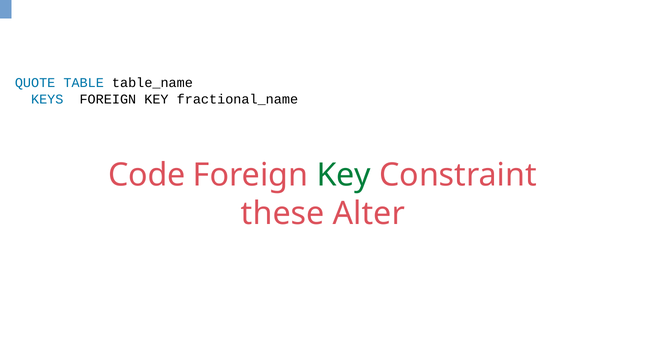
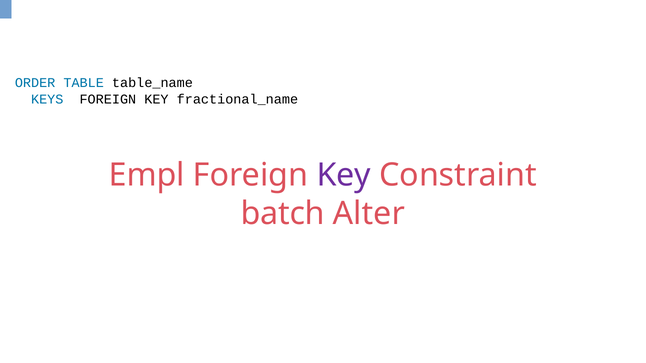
QUOTE: QUOTE -> ORDER (35, 83)
Code: Code -> Empl (147, 175)
Key colour: green -> purple (344, 175)
these: these -> batch (283, 214)
